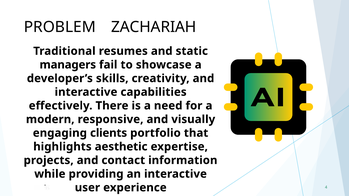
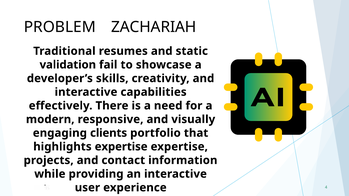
managers: managers -> validation (68, 65)
highlights aesthetic: aesthetic -> expertise (121, 147)
